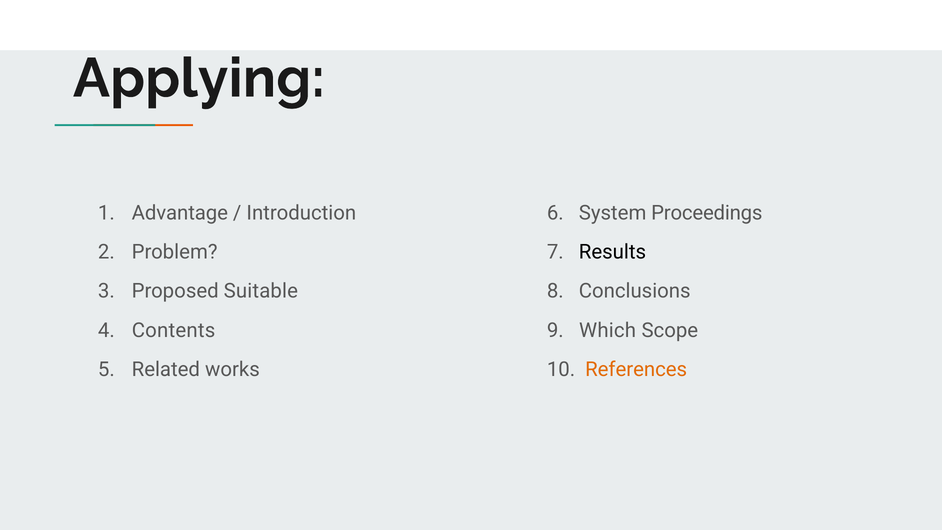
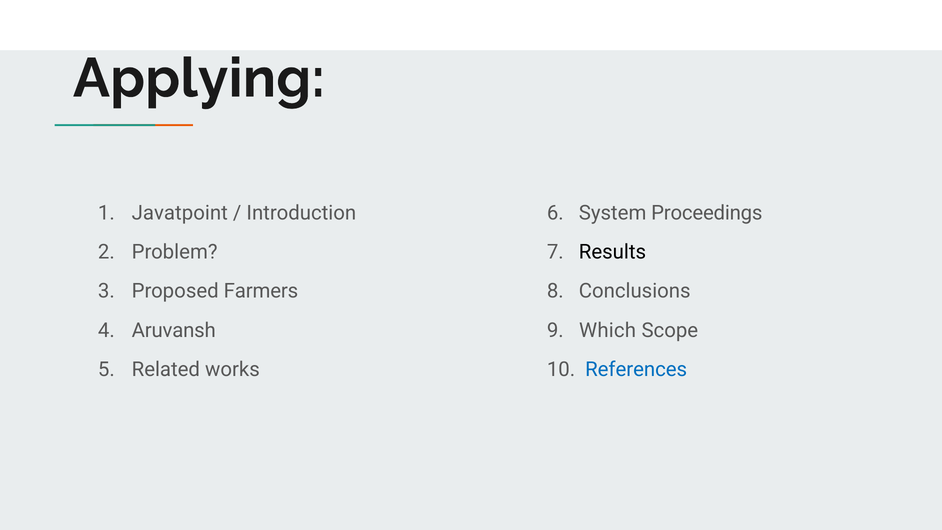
Advantage: Advantage -> Javatpoint (180, 213)
Suitable: Suitable -> Farmers (261, 291)
Contents: Contents -> Aruvansh (174, 330)
References colour: orange -> blue (636, 370)
